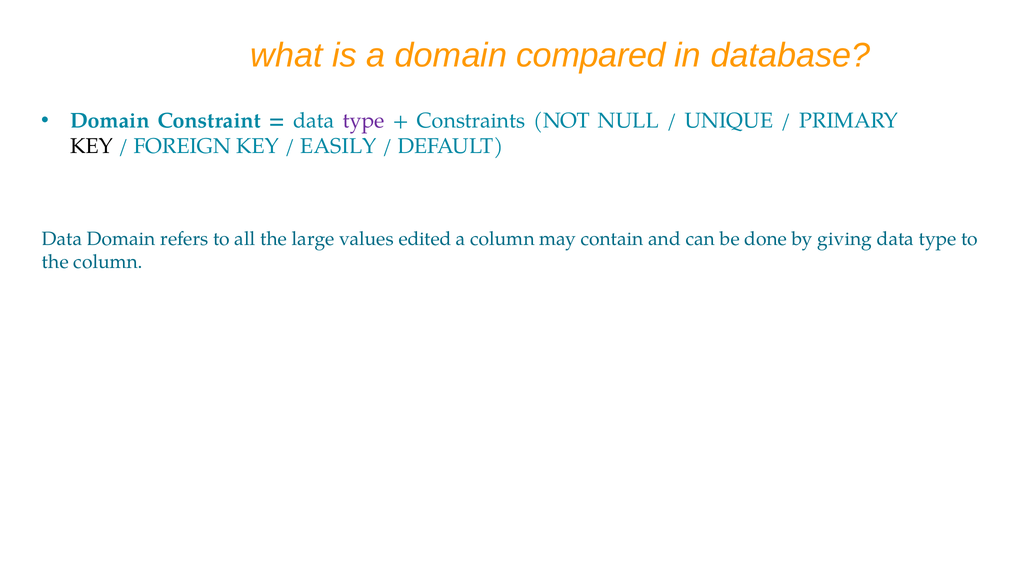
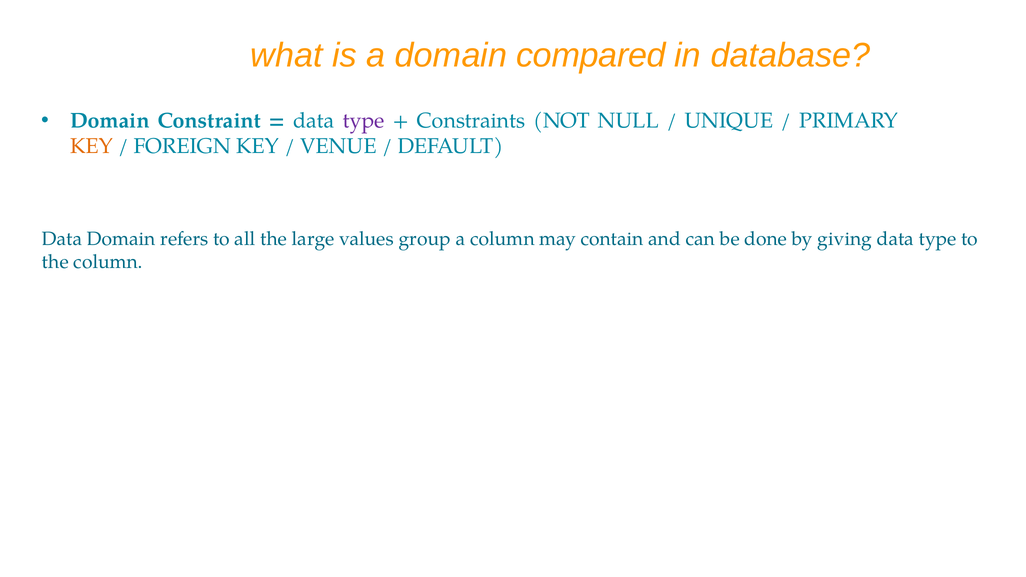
KEY colour: black -> orange (91, 146)
EASILY: EASILY -> VENUE (338, 146)
edited: edited -> group (425, 239)
